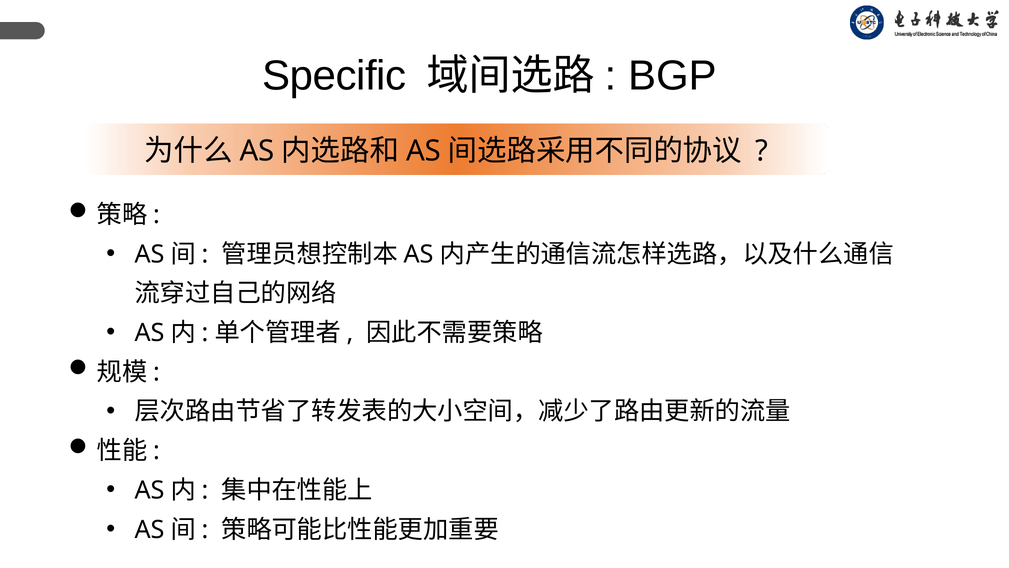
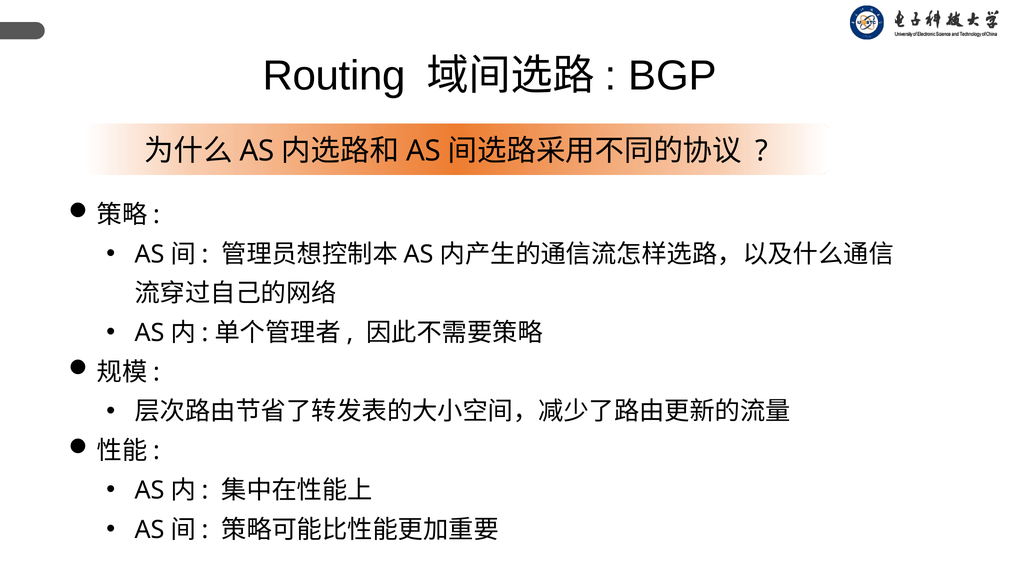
Specific: Specific -> Routing (334, 76)
